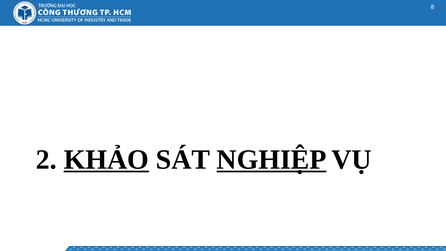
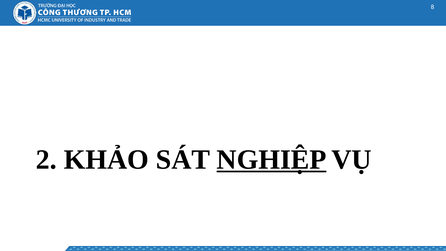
KHẢO underline: present -> none (106, 159)
